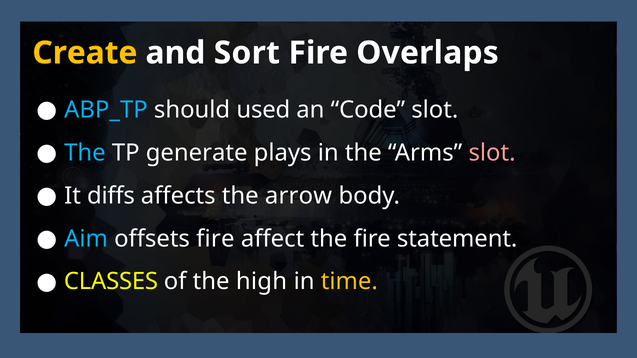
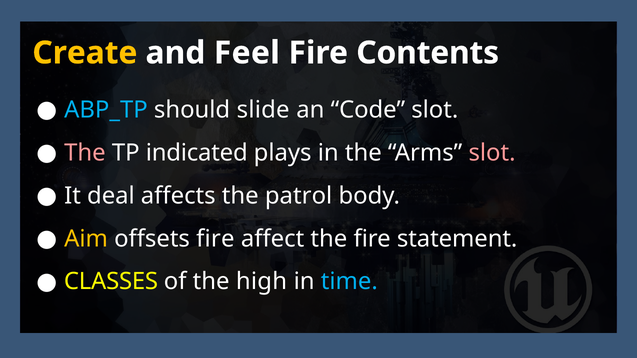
Sort: Sort -> Feel (247, 53)
Overlaps: Overlaps -> Contents (428, 53)
used: used -> slide (263, 110)
The colour: light blue -> pink (85, 153)
generate: generate -> indicated (197, 153)
diffs: diffs -> deal (111, 196)
arrow: arrow -> patrol (299, 196)
Aim colour: light blue -> yellow (86, 239)
time colour: yellow -> light blue (349, 282)
